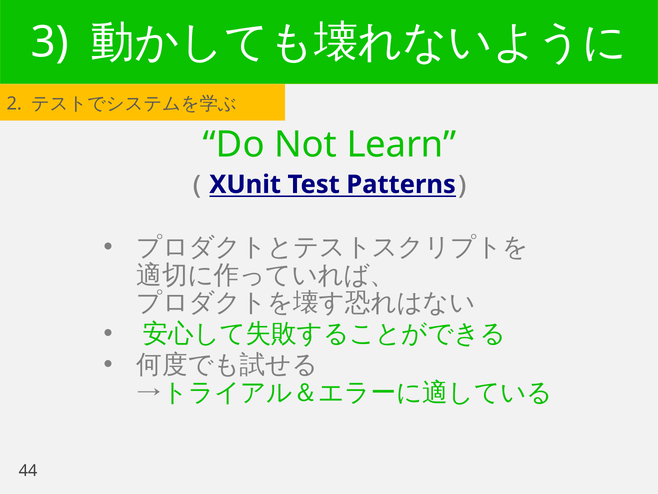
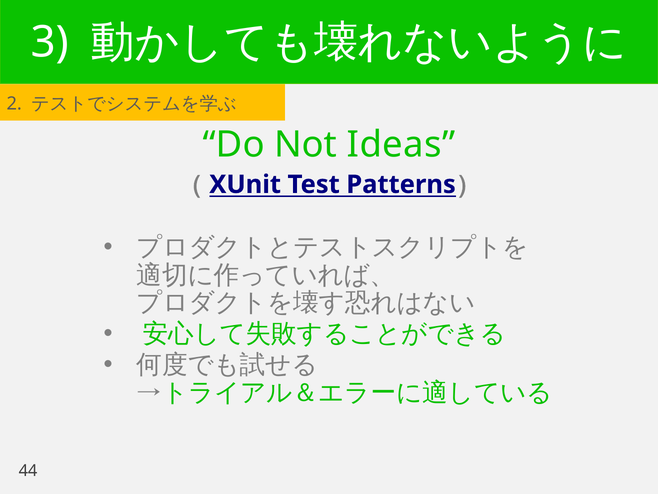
Learn: Learn -> Ideas (401, 144)
